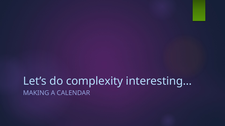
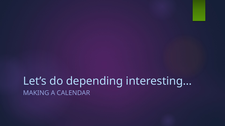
complexity: complexity -> depending (94, 81)
